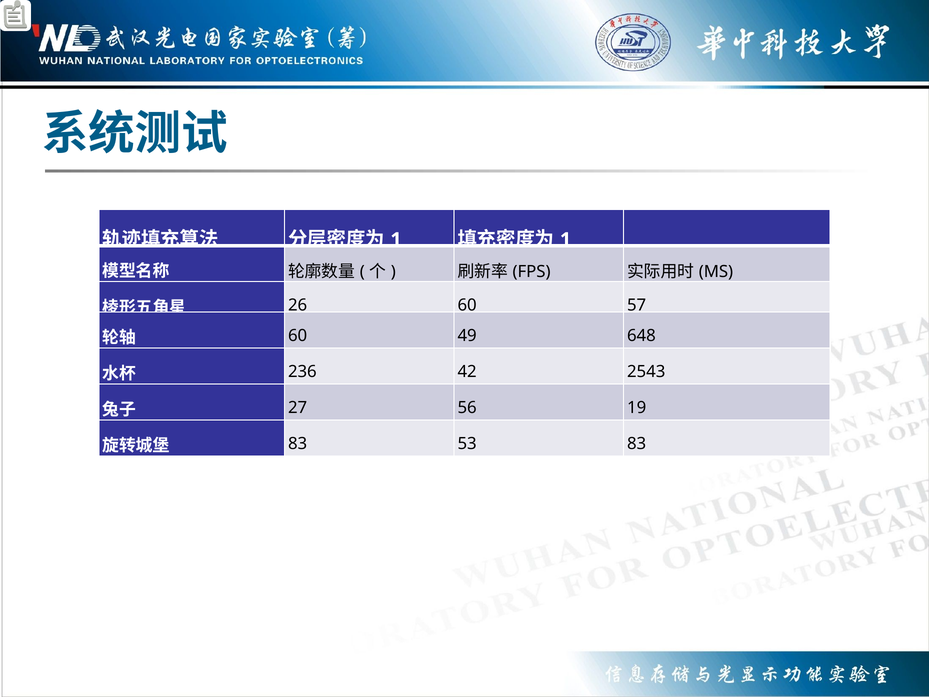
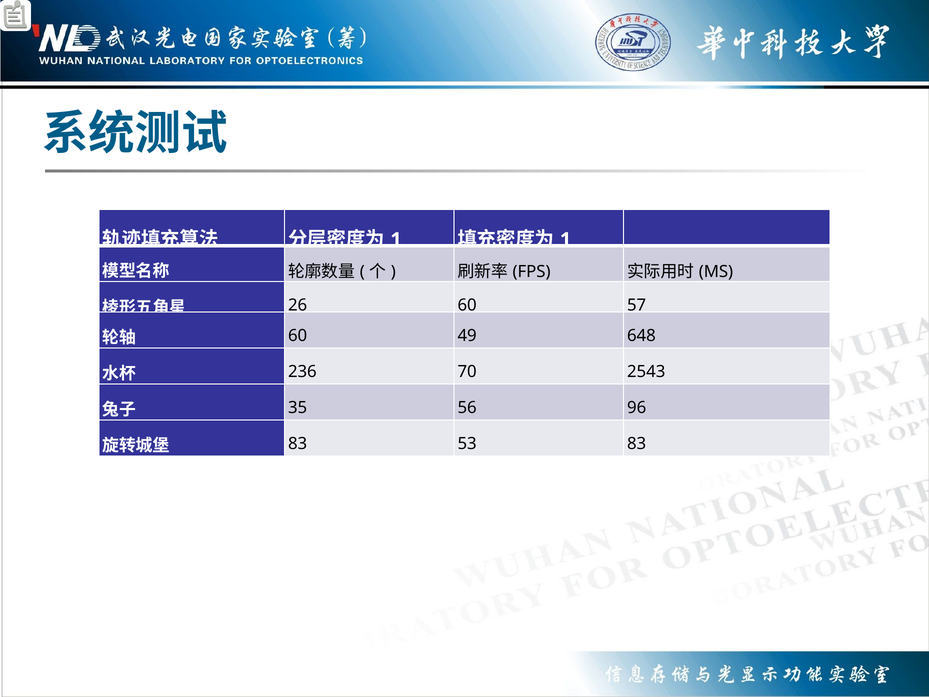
42: 42 -> 70 (467, 371)
27: 27 -> 35 (298, 408)
19: 19 -> 96 (637, 408)
